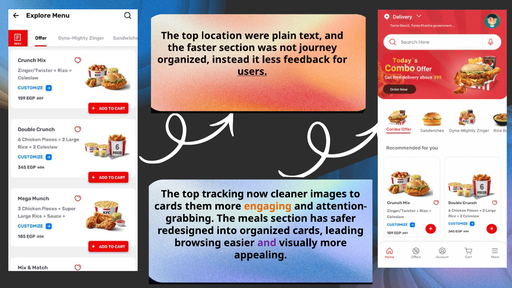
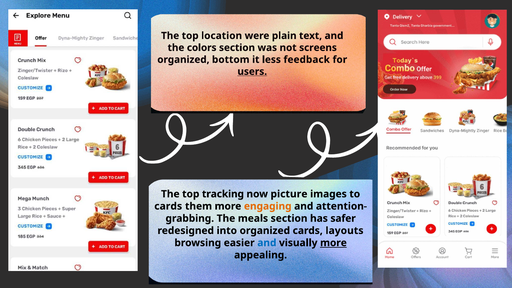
faster: faster -> colors (202, 48)
journey: journey -> screens (318, 48)
instead: instead -> bottom (231, 60)
cleaner: cleaner -> picture (289, 194)
leading: leading -> layouts (344, 231)
and colour: purple -> blue (267, 243)
more underline: none -> present (333, 243)
